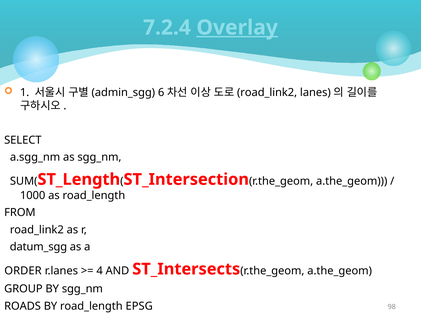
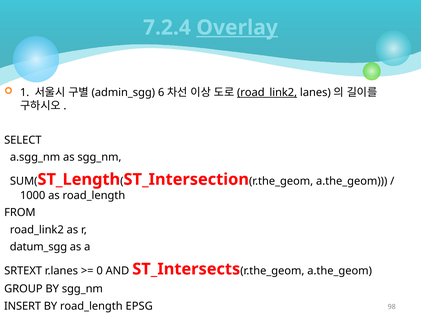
road_link2 underline: none -> present (267, 92)
ORDER: ORDER -> SRTEXT (23, 271)
4: 4 -> 0 (100, 271)
ROADS: ROADS -> INSERT (23, 306)
